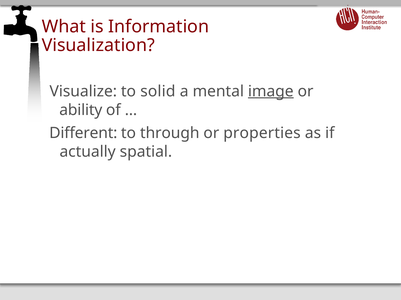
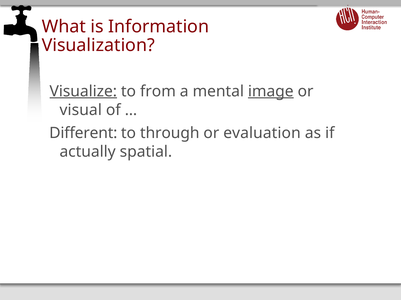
Visualize underline: none -> present (83, 91)
solid: solid -> from (158, 91)
ability: ability -> visual (81, 110)
properties: properties -> evaluation (262, 133)
